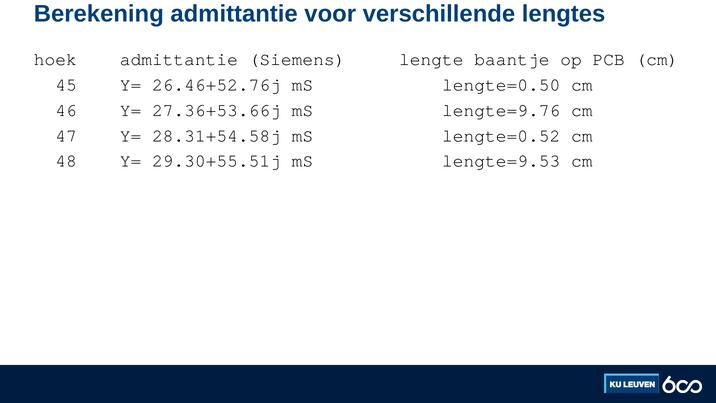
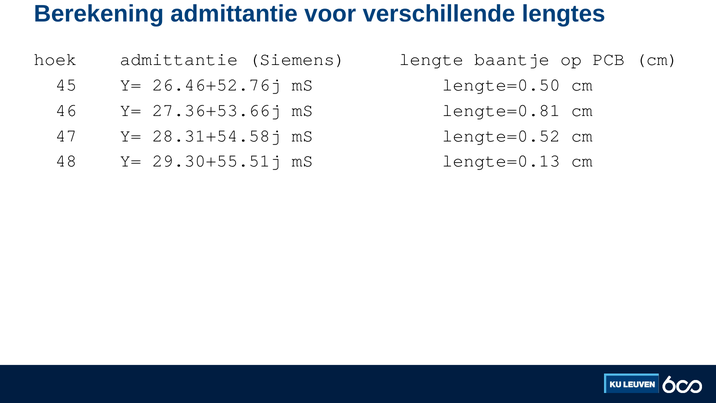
lengte=9.76: lengte=9.76 -> lengte=0.81 (501, 110)
lengte=9.53: lengte=9.53 -> lengte=0.13 (501, 161)
